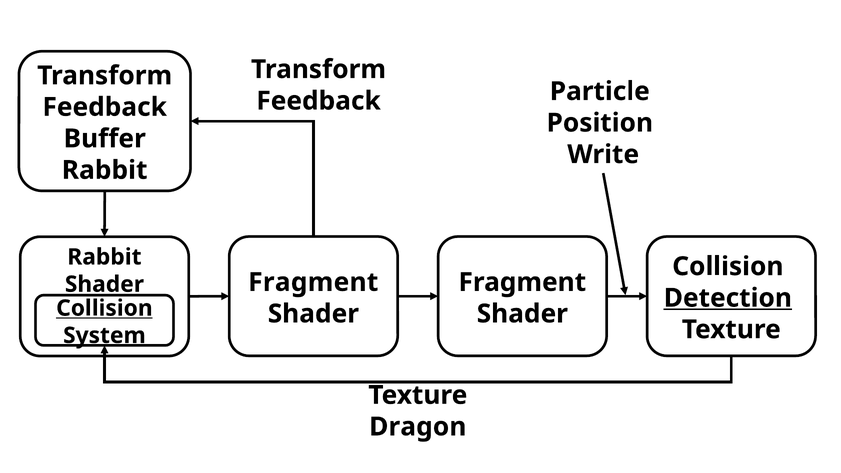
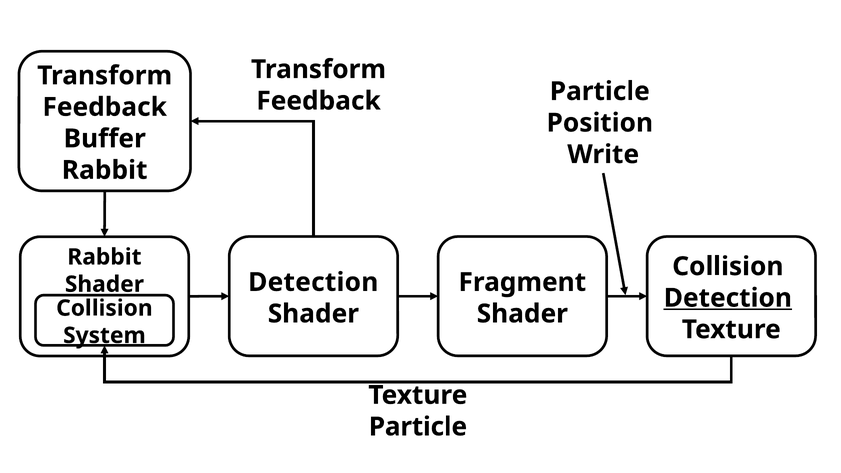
Fragment: Fragment -> Detection (313, 282)
Collision underline: present -> none (104, 308)
Dragon: Dragon -> Particle (418, 427)
